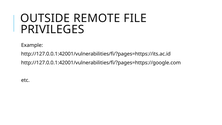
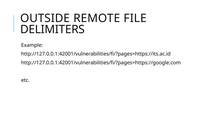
PRIVILEGES: PRIVILEGES -> DELIMITERS (53, 29)
